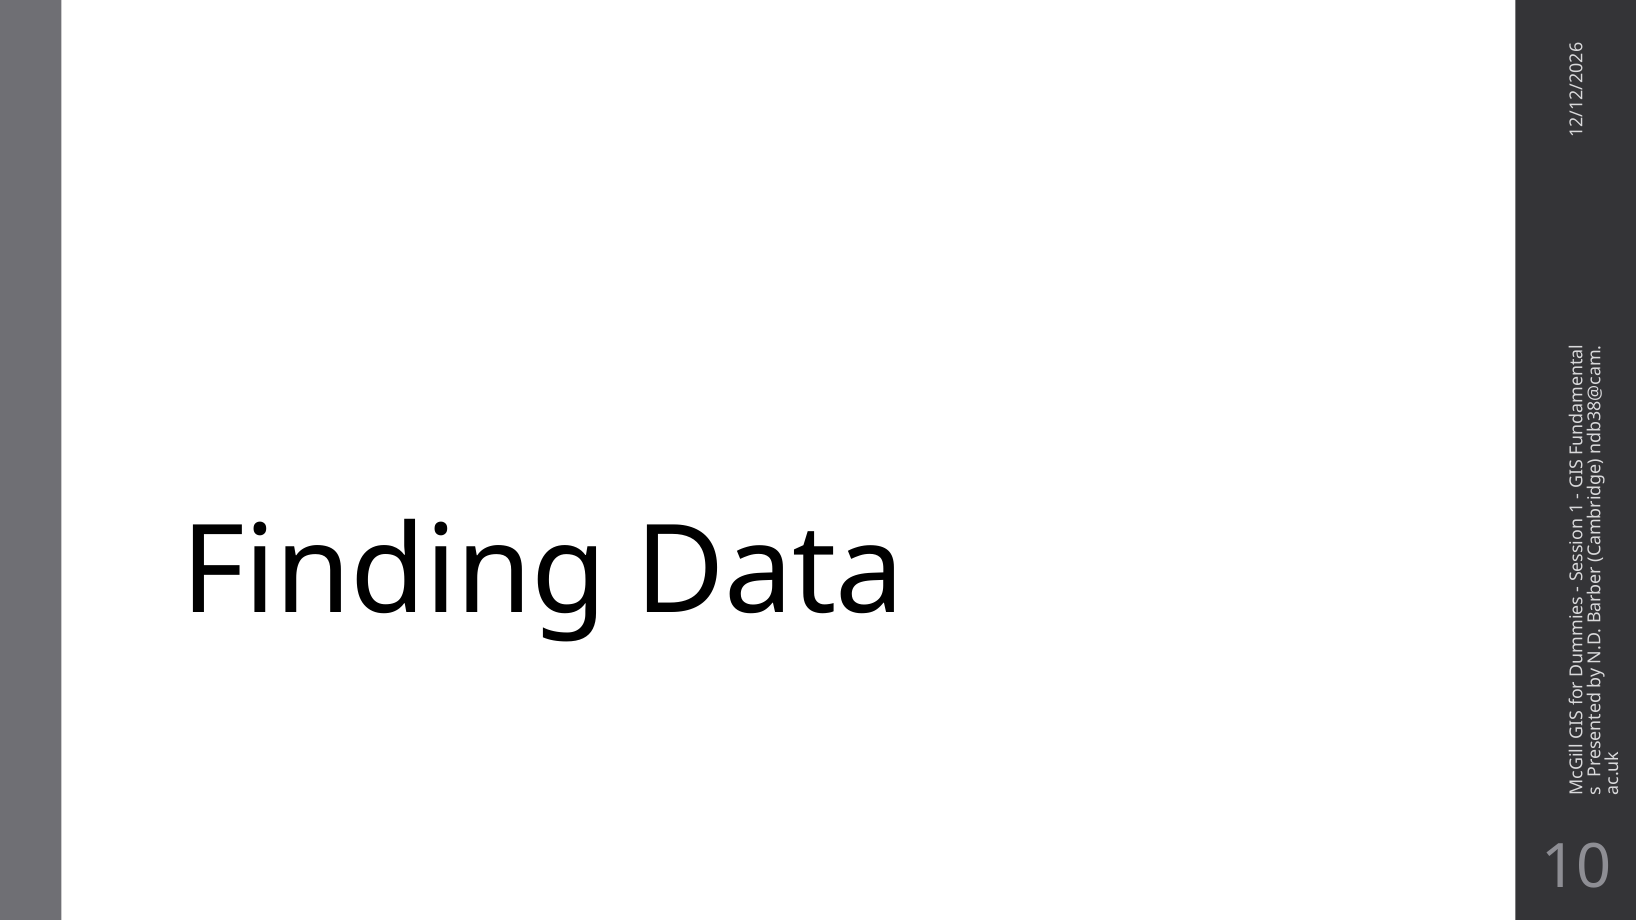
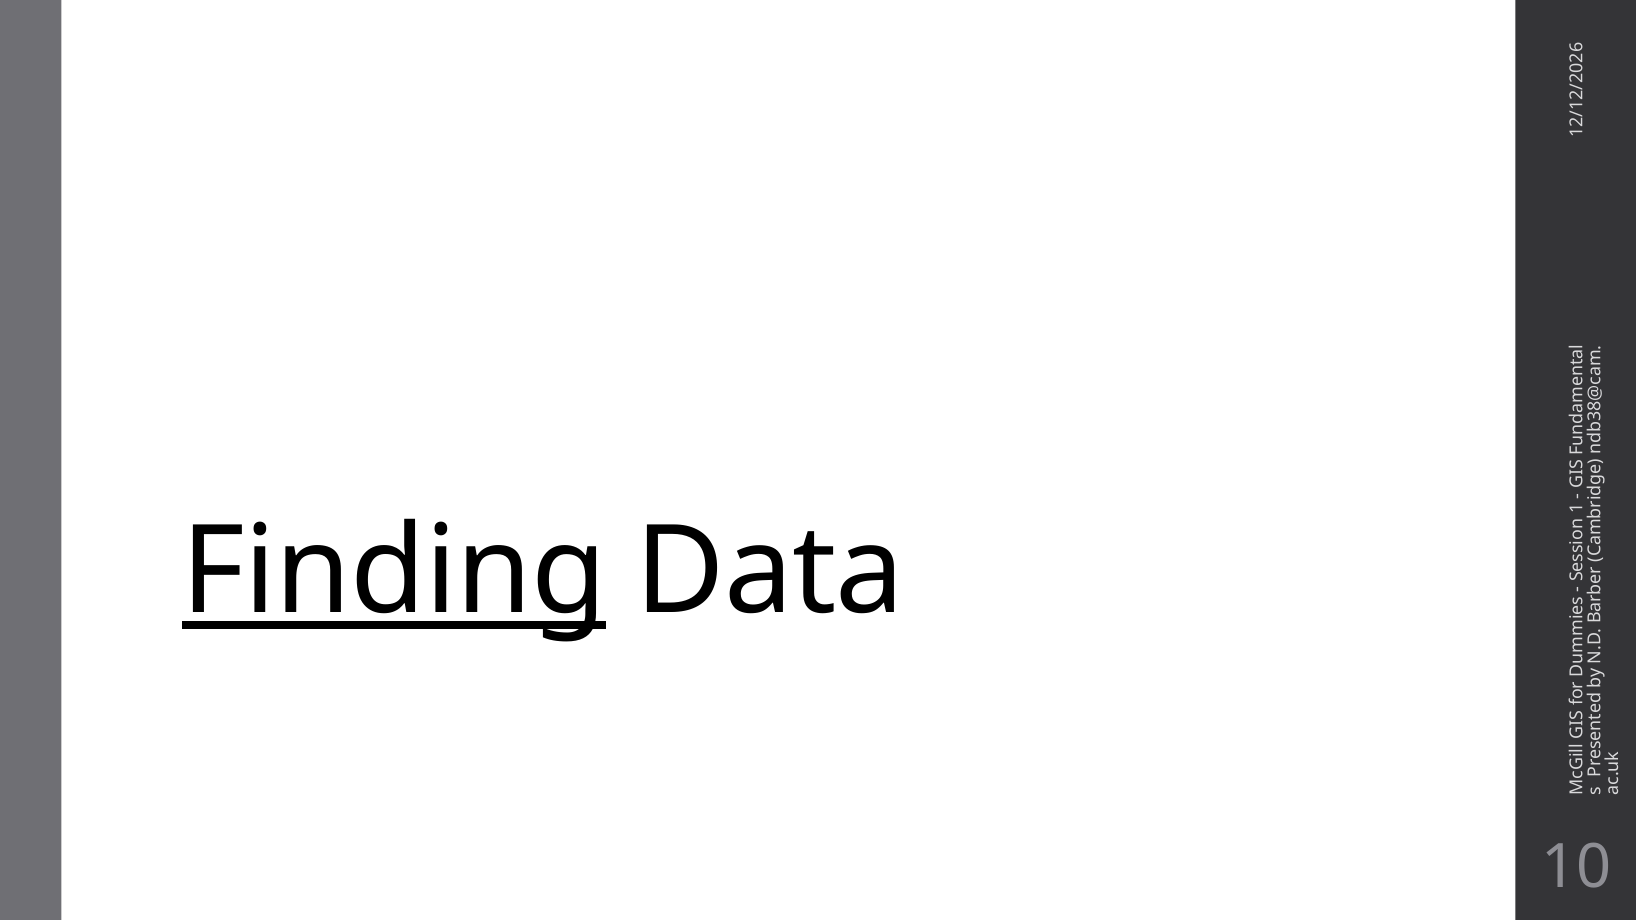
Finding underline: none -> present (394, 572)
